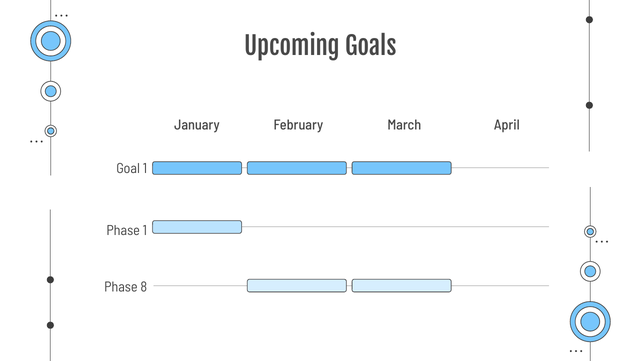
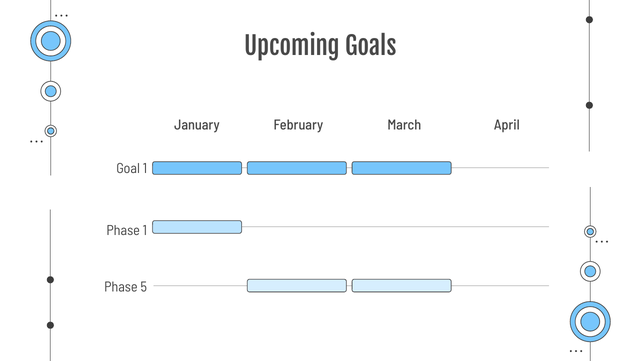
8: 8 -> 5 (144, 287)
